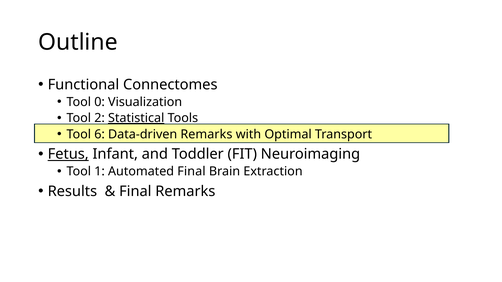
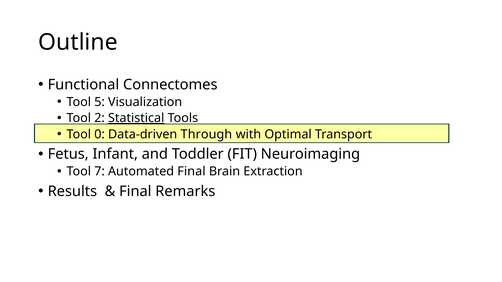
0: 0 -> 5 (100, 102)
6: 6 -> 0 (100, 134)
Data-driven Remarks: Remarks -> Through (206, 134)
Fetus underline: present -> none (68, 154)
1: 1 -> 7 (100, 172)
